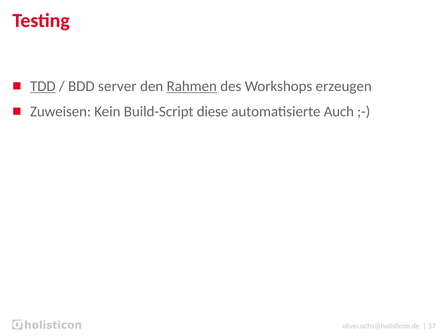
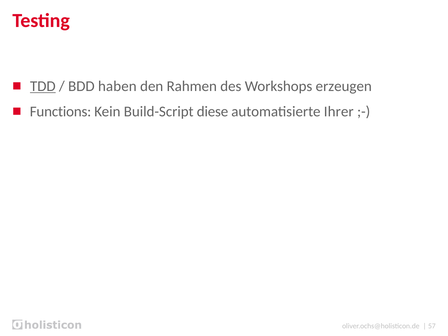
server: server -> haben (117, 86)
Rahmen underline: present -> none (192, 86)
Zuweisen: Zuweisen -> Functions (61, 112)
Auch: Auch -> Ihrer (339, 112)
